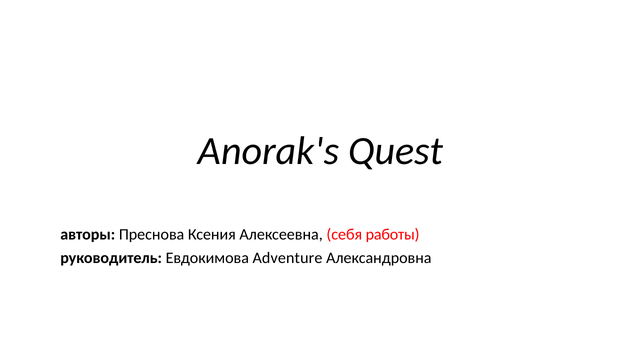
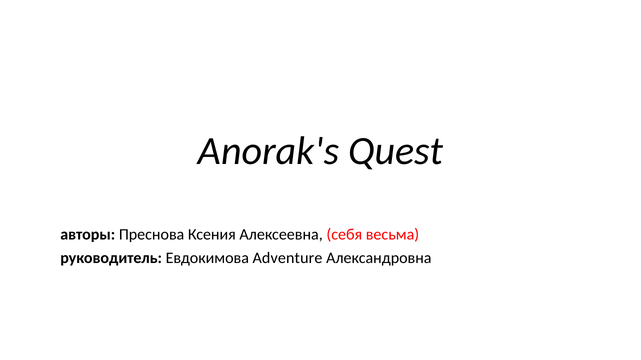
работы: работы -> весьма (393, 235)
